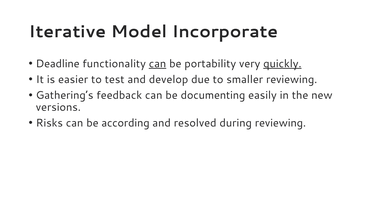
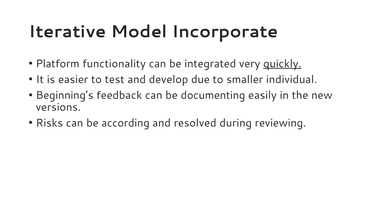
Deadline: Deadline -> Platform (58, 64)
can underline: present -> none (158, 64)
portability: portability -> integrated (210, 64)
smaller reviewing: reviewing -> individual (292, 80)
Gathering’s: Gathering’s -> Beginning’s (65, 95)
